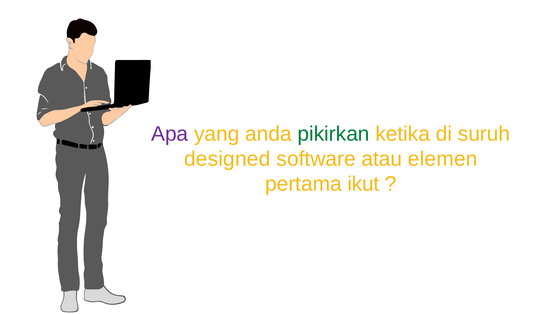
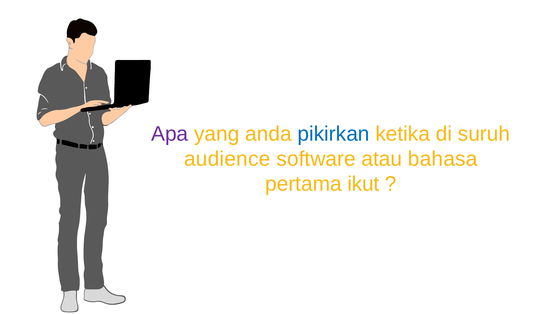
pikirkan colour: green -> blue (334, 134)
designed: designed -> audience (227, 159)
elemen: elemen -> bahasa (443, 159)
